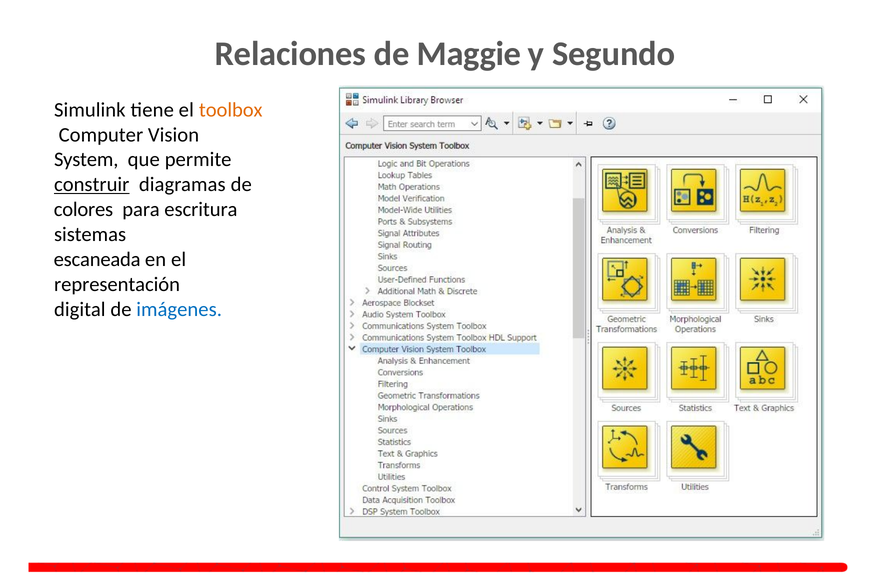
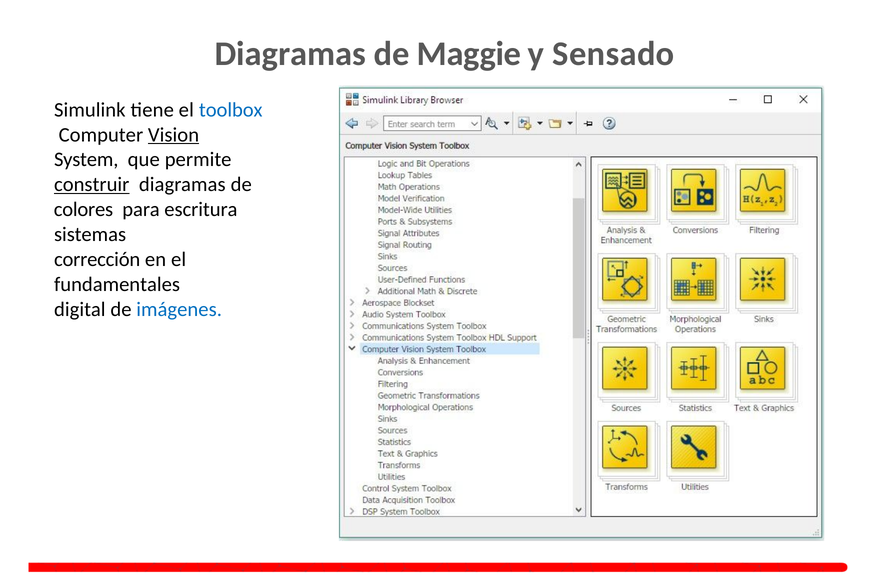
Relaciones: Relaciones -> Diagramas (290, 54)
Segundo: Segundo -> Sensado (613, 54)
toolbox colour: orange -> blue (231, 110)
Vision underline: none -> present (174, 135)
escaneada: escaneada -> corrección (97, 260)
representación: representación -> fundamentales (117, 284)
